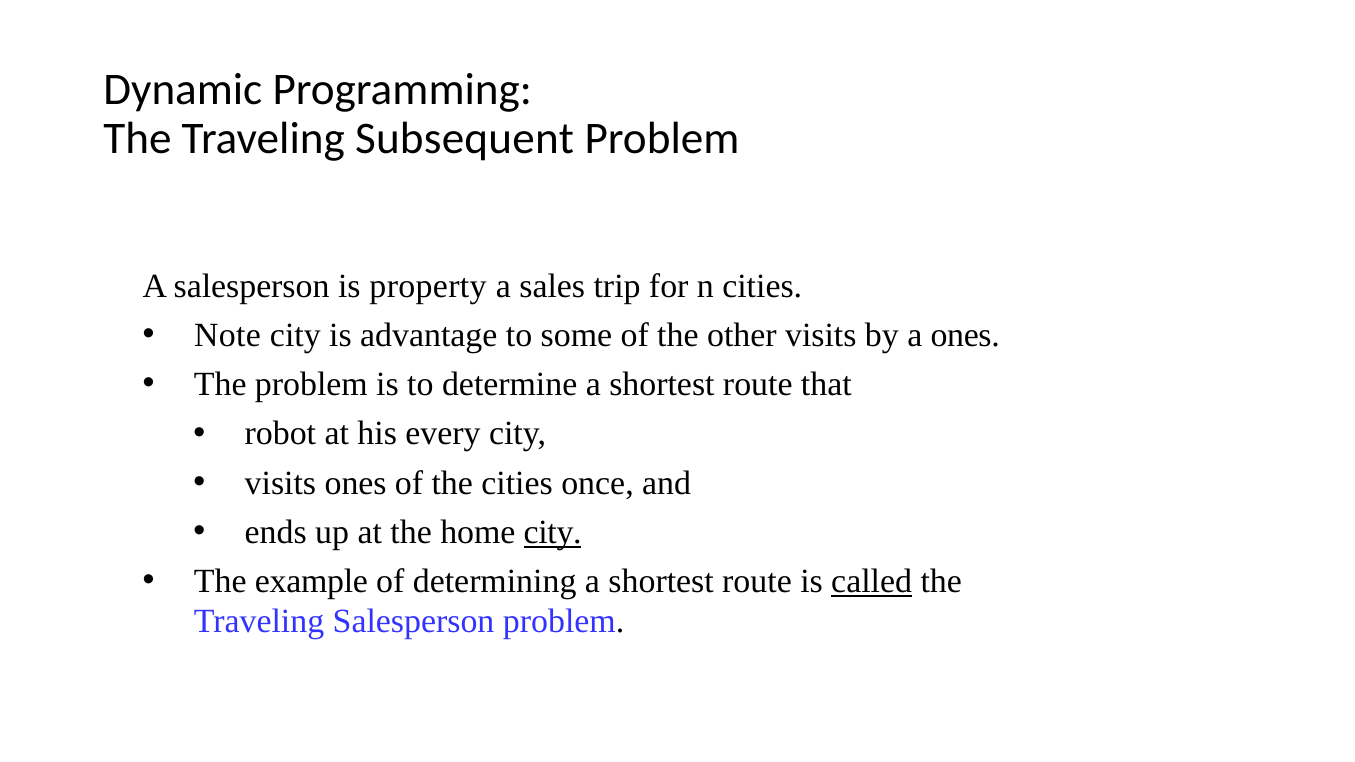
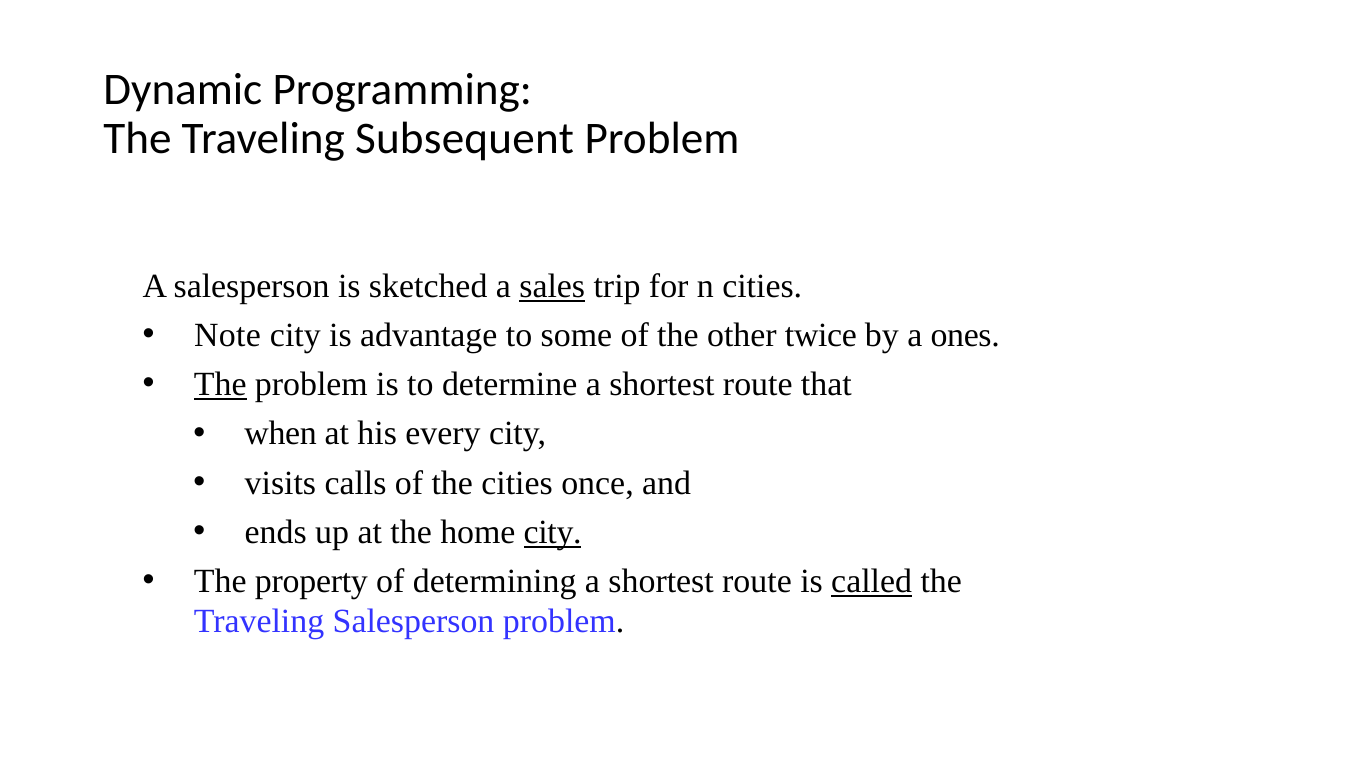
property: property -> sketched (428, 286)
sales underline: none -> present (552, 286)
other visits: visits -> twice (821, 336)
The underline: none -> present (220, 385)
robot: robot -> when (281, 434)
visits ones: ones -> calls (356, 483)
example: example -> property (311, 581)
